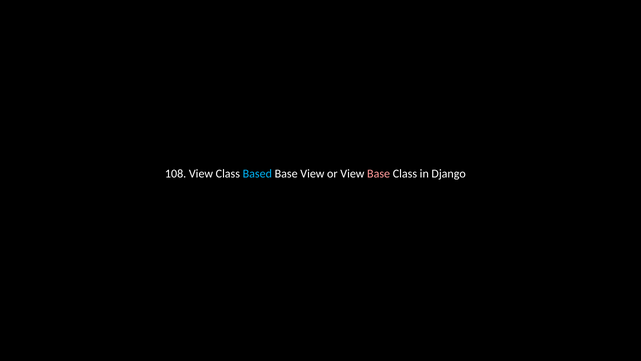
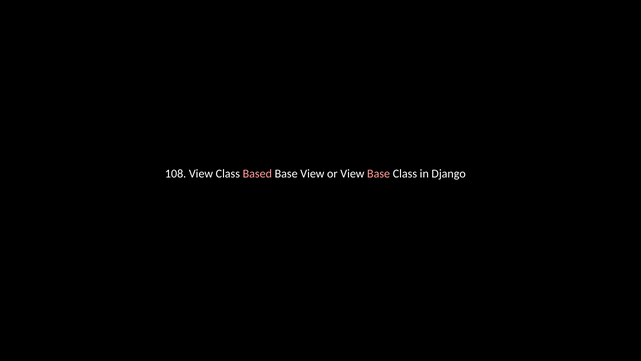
Based colour: light blue -> pink (257, 174)
